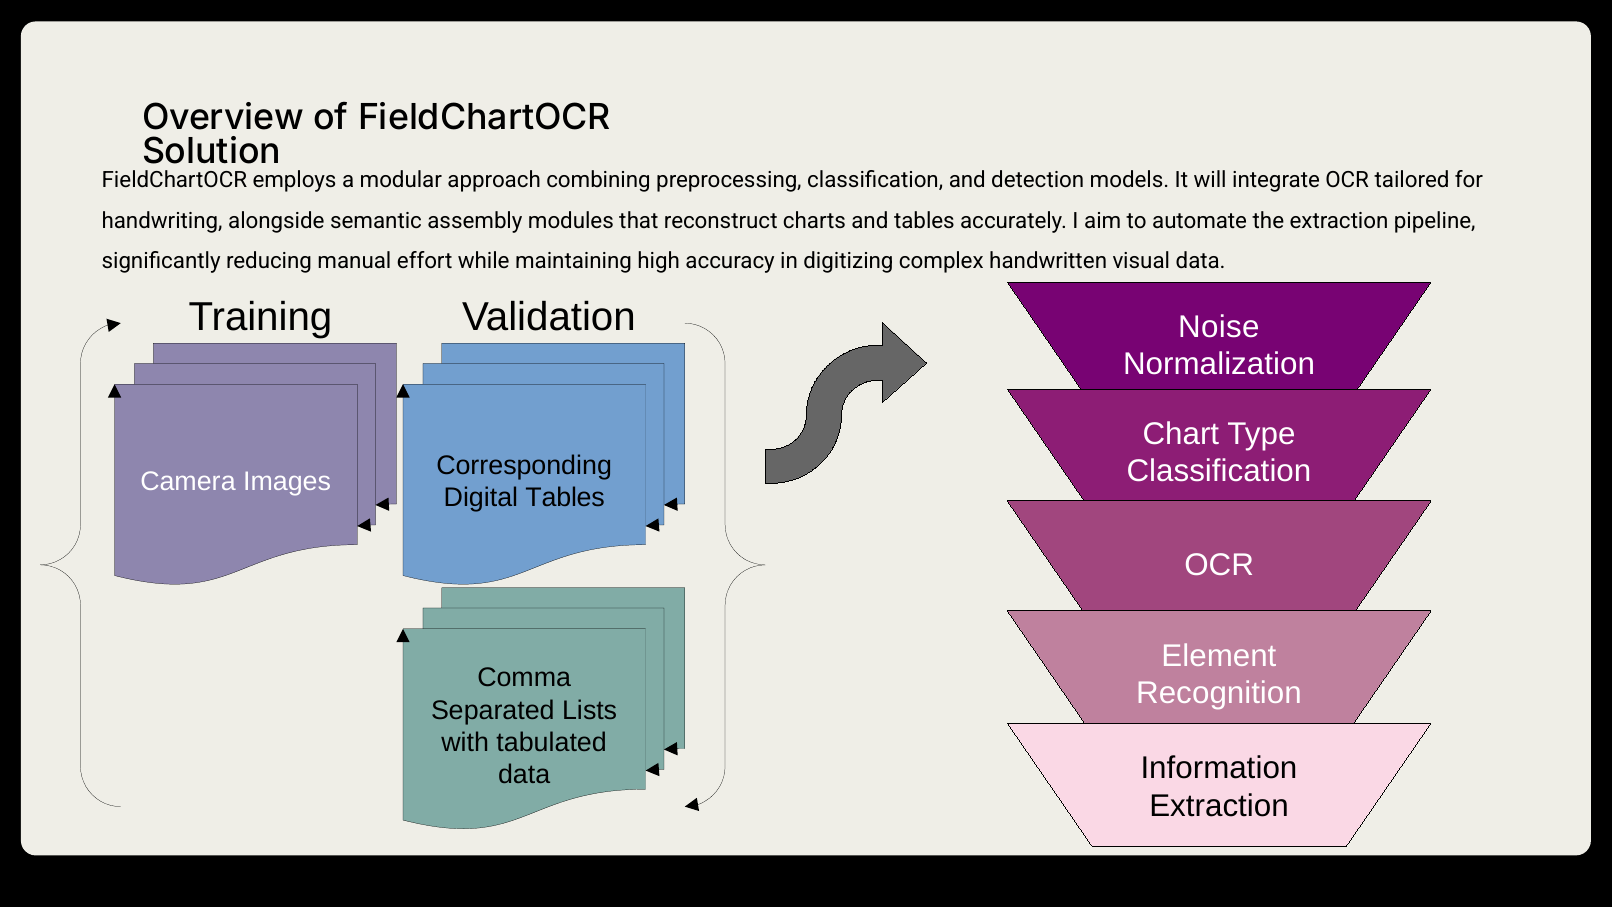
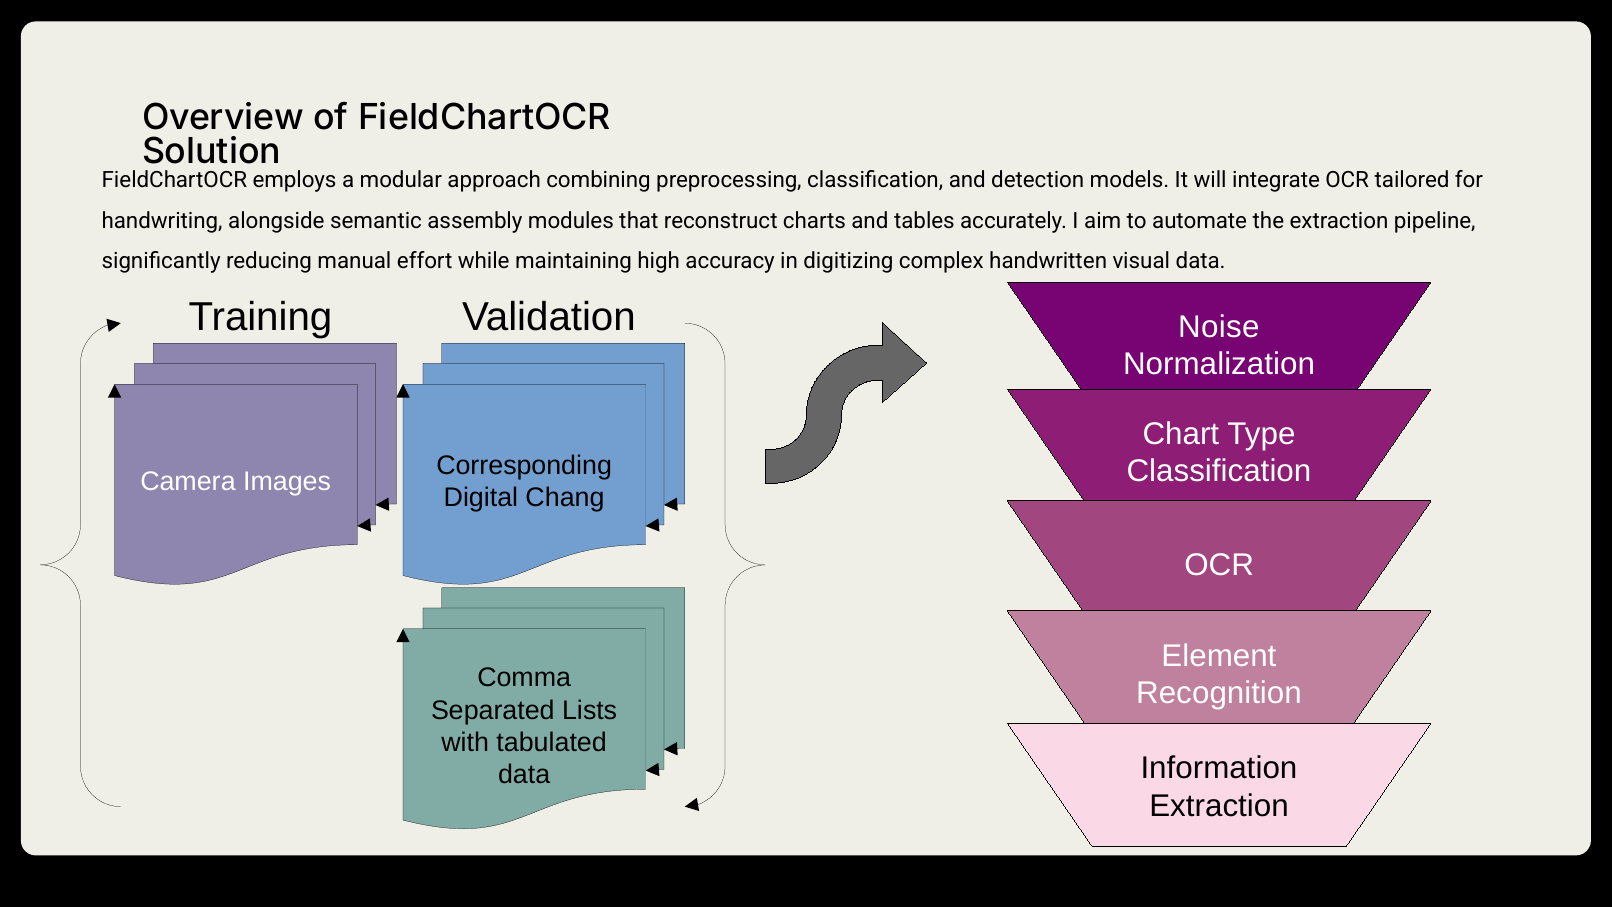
Digital Tables: Tables -> Chang (565, 498)
